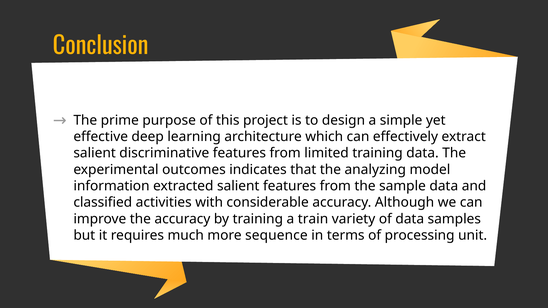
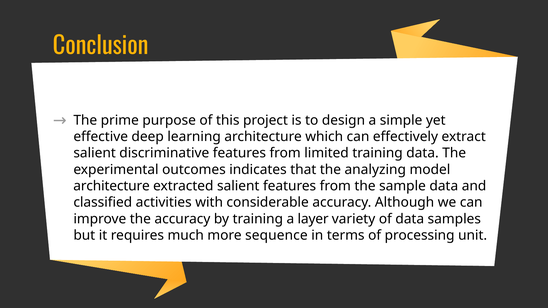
information: information -> architecture (112, 186)
train: train -> layer (313, 219)
